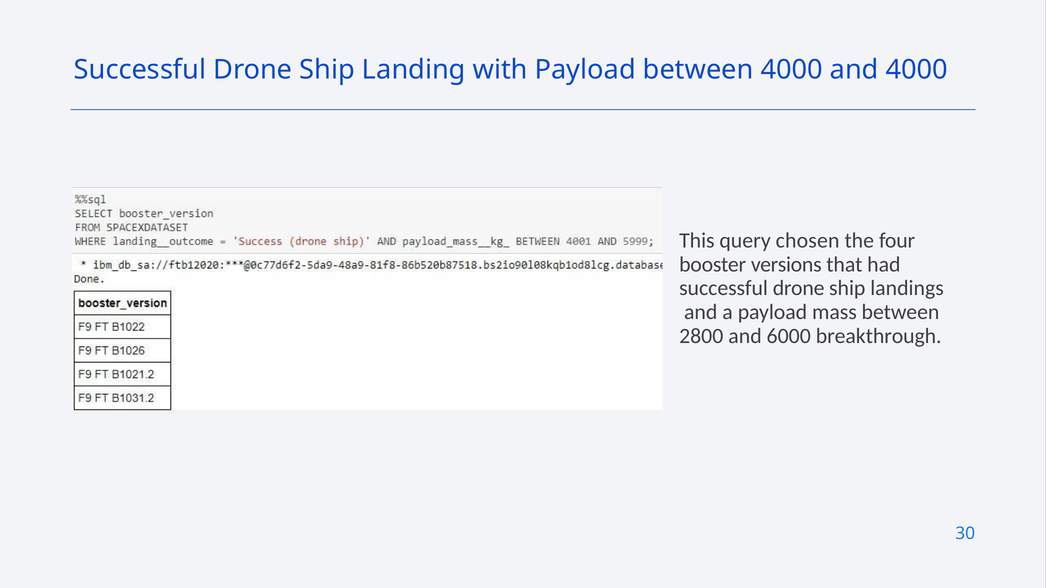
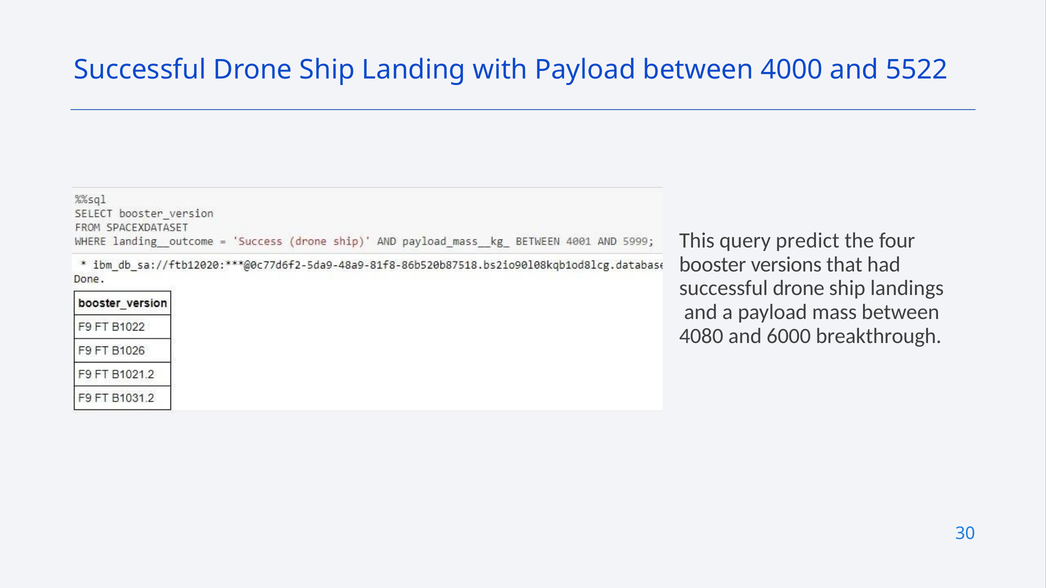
and 4000: 4000 -> 5522 (917, 70)
chosen: chosen -> predict (808, 241)
2800: 2800 -> 4080 (701, 336)
